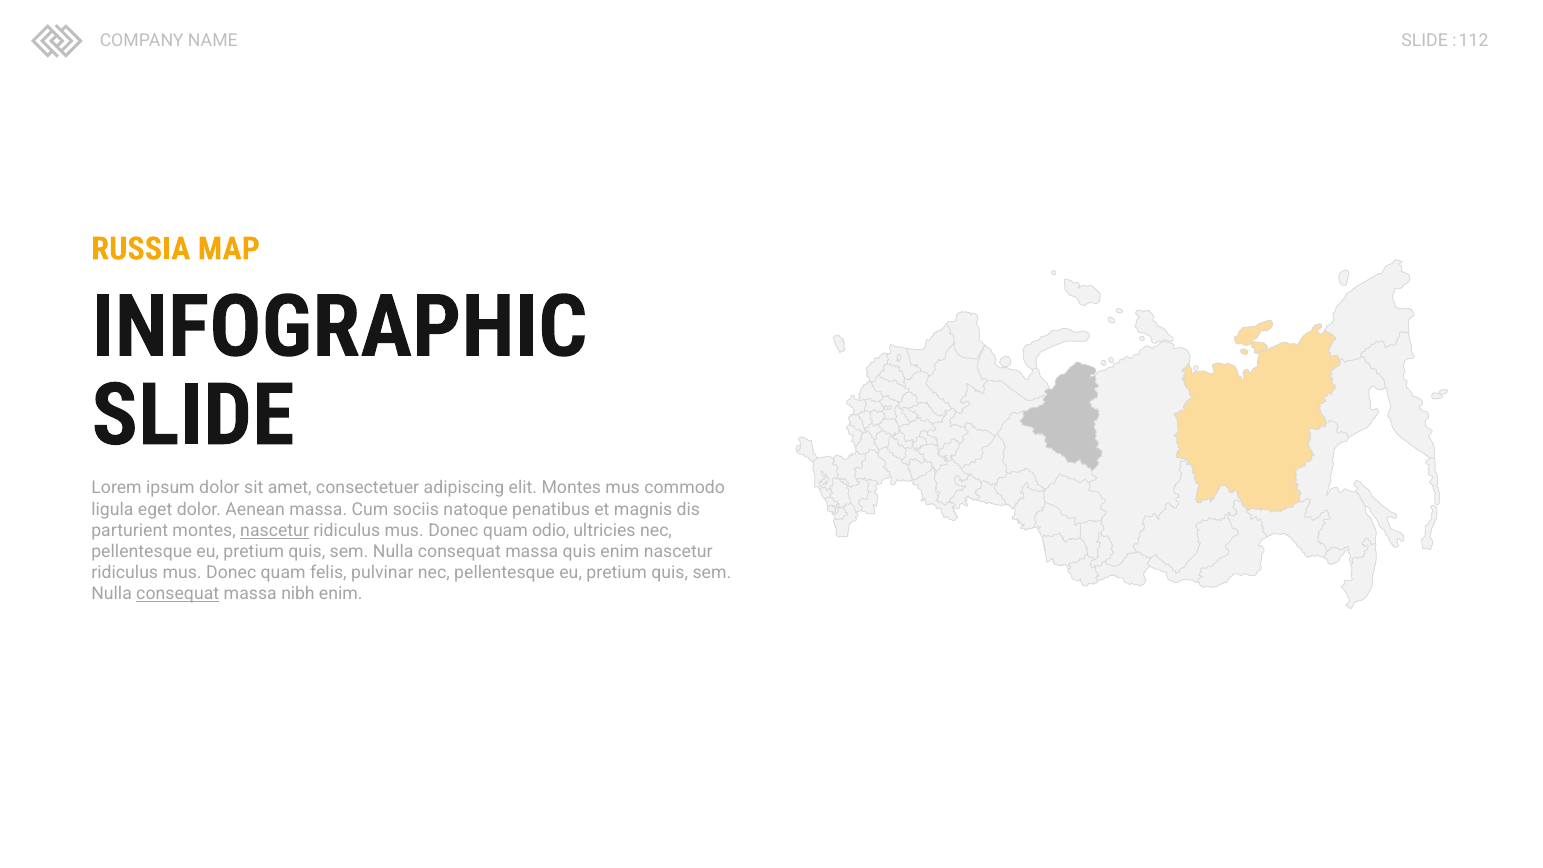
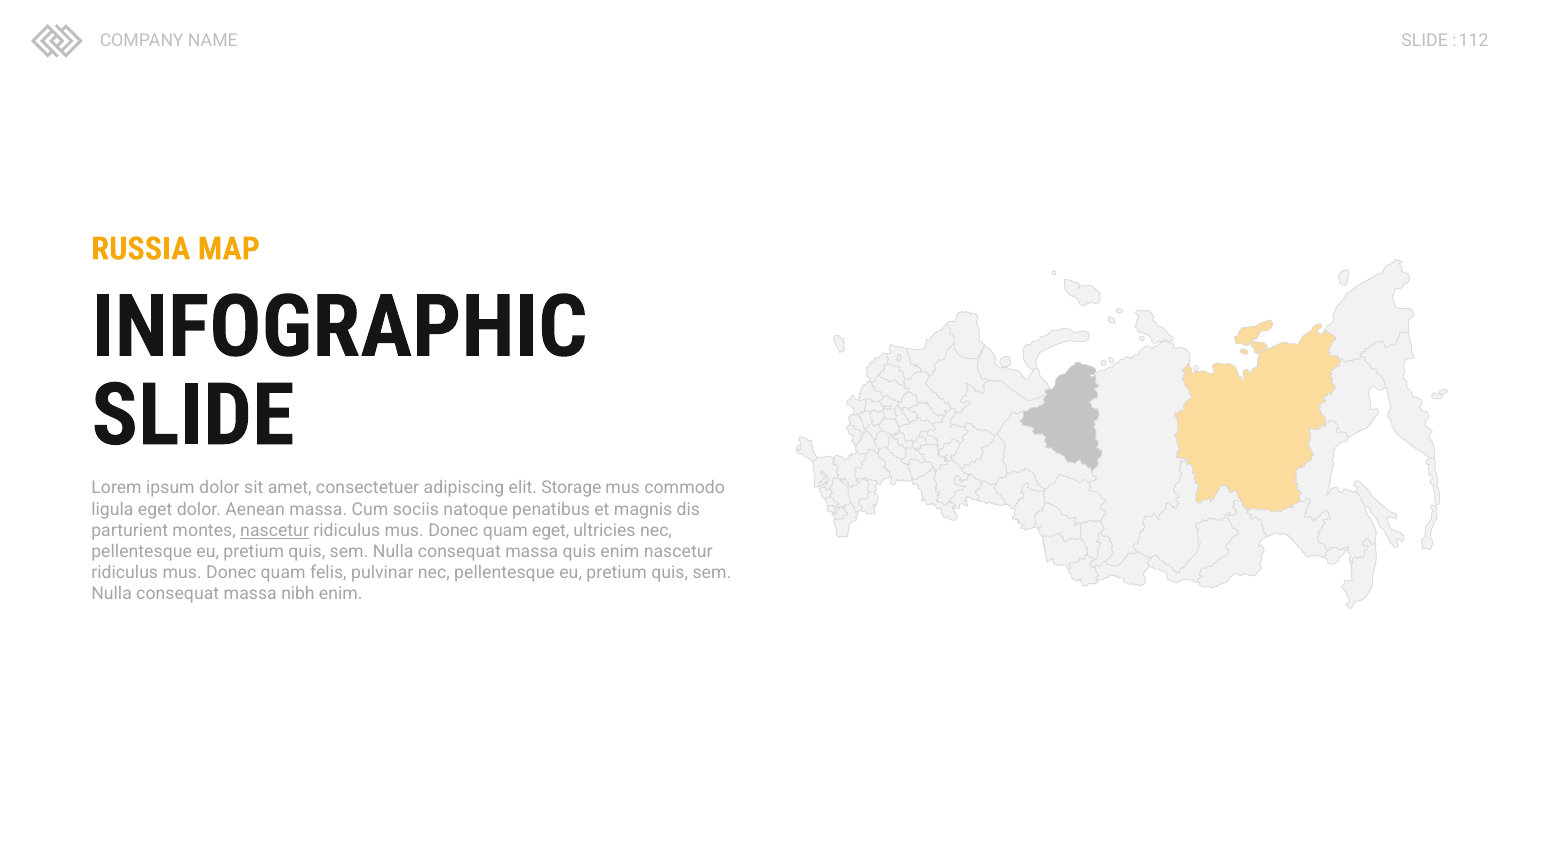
elit Montes: Montes -> Storage (571, 488)
quam odio: odio -> eget (551, 530)
consequat underline: present -> none (178, 594)
